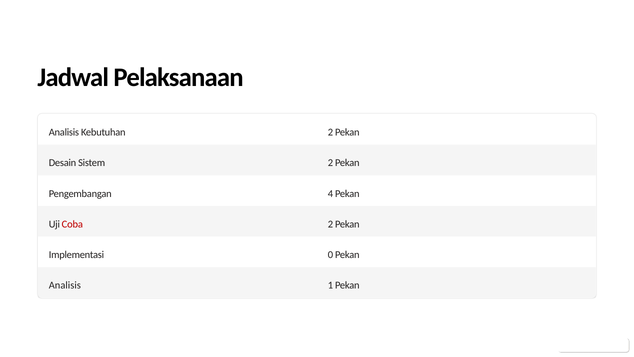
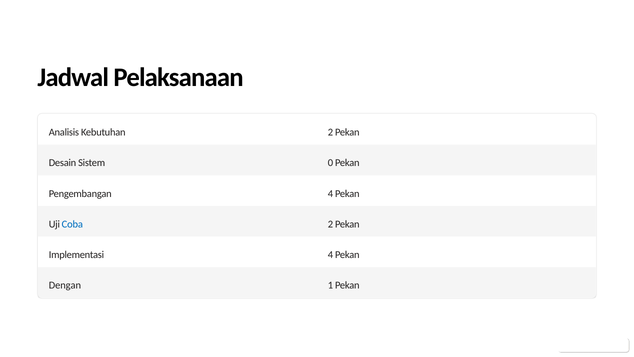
Sistem 2: 2 -> 0 (330, 163)
Coba colour: red -> blue (72, 224)
Implementasi 0: 0 -> 4 (330, 255)
Analisis: Analisis -> Dengan (65, 285)
